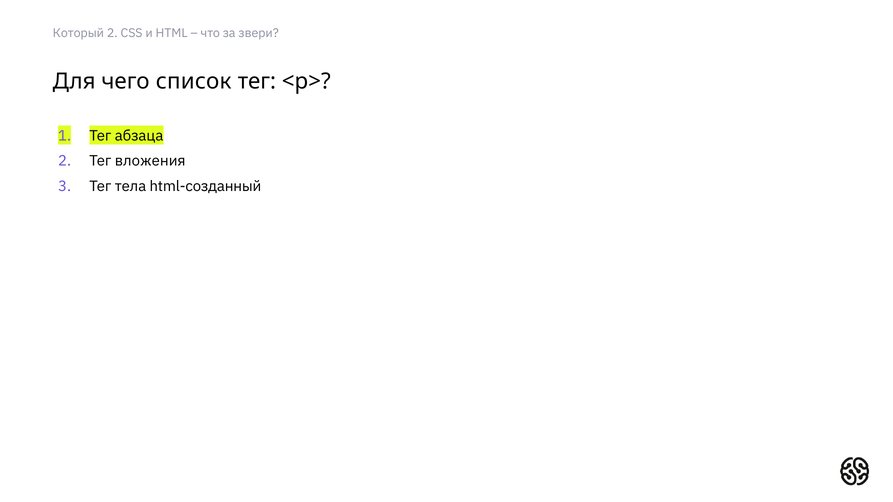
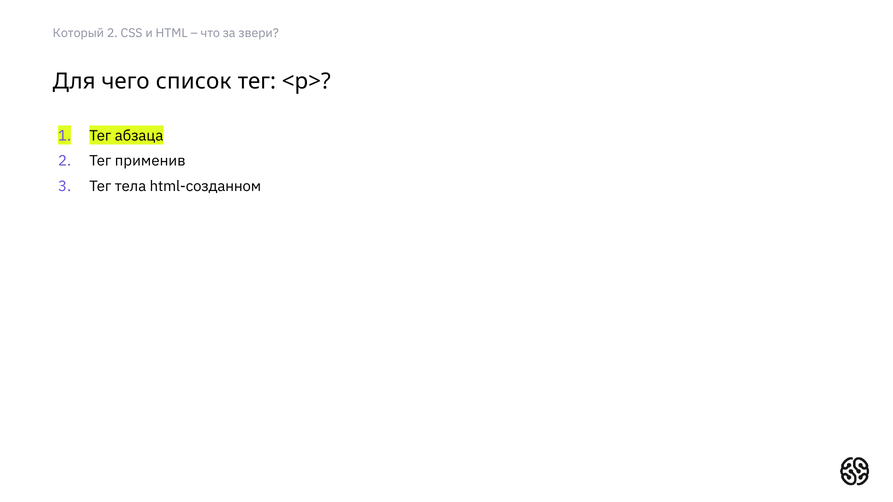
вложения: вложения -> применив (150, 161)
html-созданный: html-созданный -> html-созданном (205, 187)
